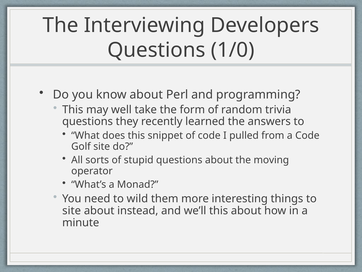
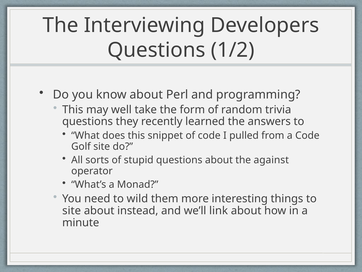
1/0: 1/0 -> 1/2 (233, 50)
moving: moving -> against (271, 160)
we’ll this: this -> link (219, 210)
